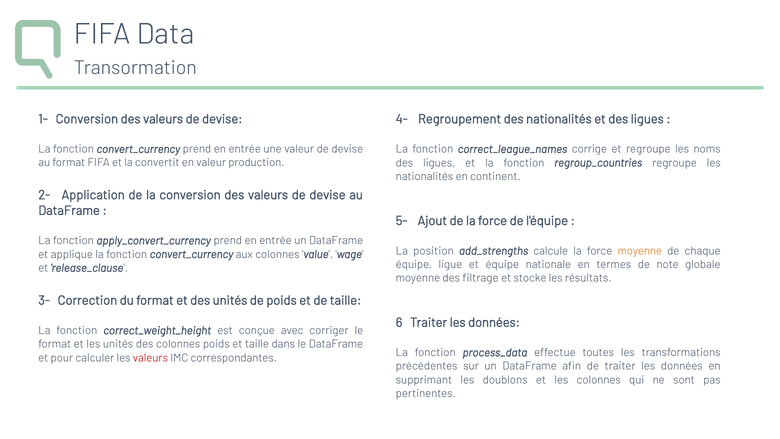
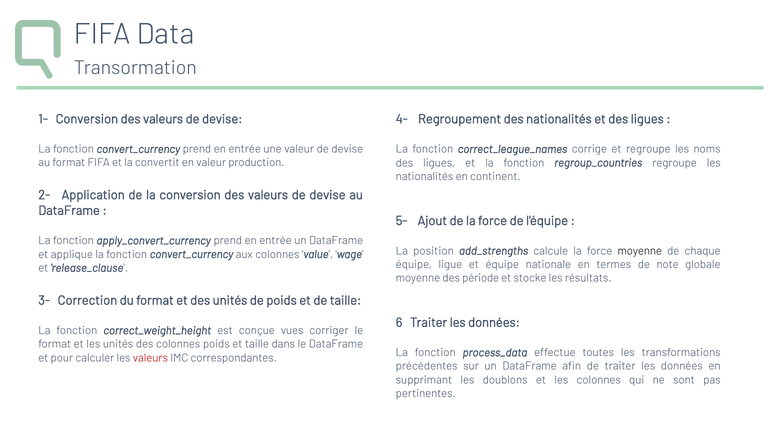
moyenne colour: orange -> black (640, 251)
filtrage: filtrage -> période (481, 278)
avec: avec -> vues (292, 330)
